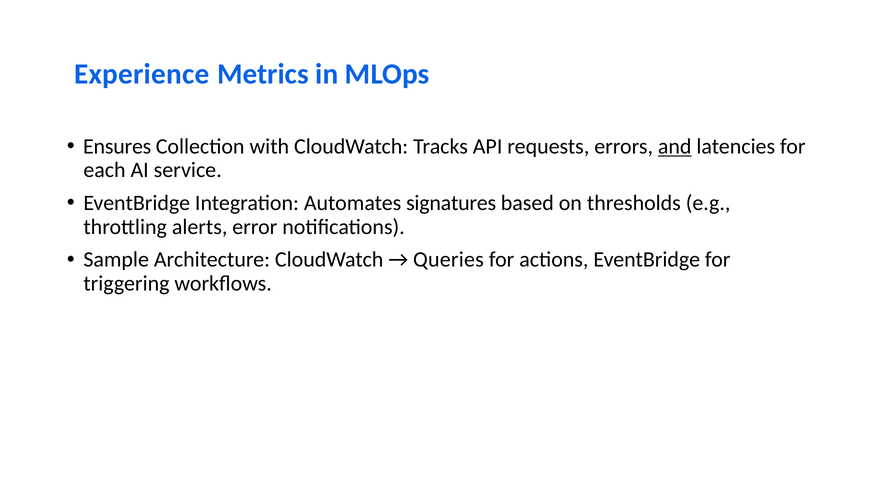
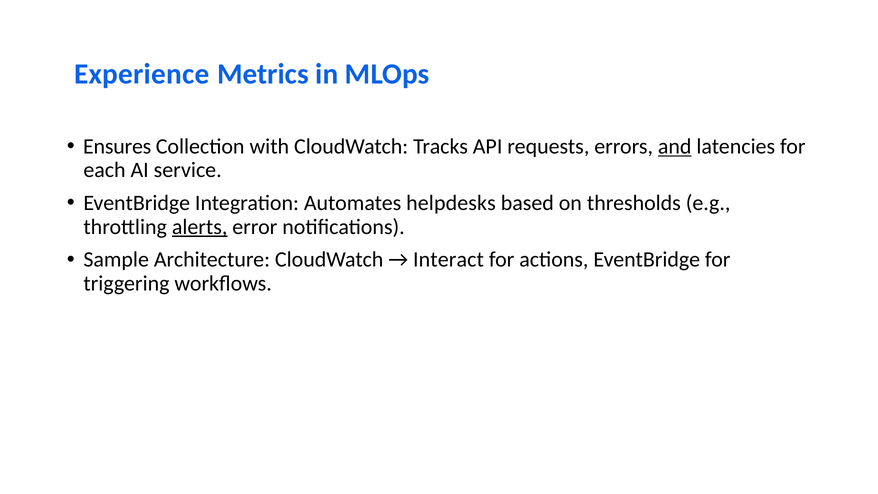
signatures: signatures -> helpdesks (451, 203)
alerts underline: none -> present (200, 227)
Queries: Queries -> Interact (448, 260)
